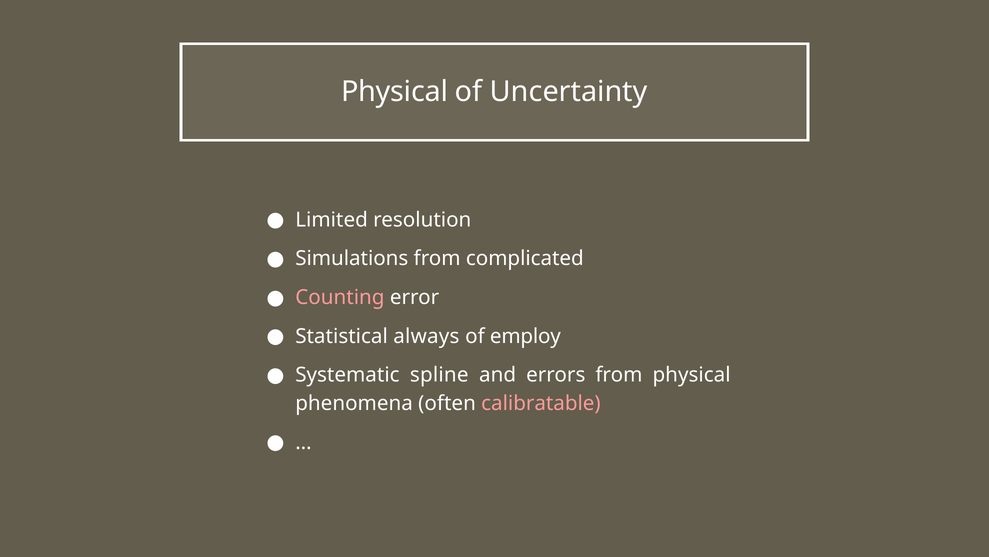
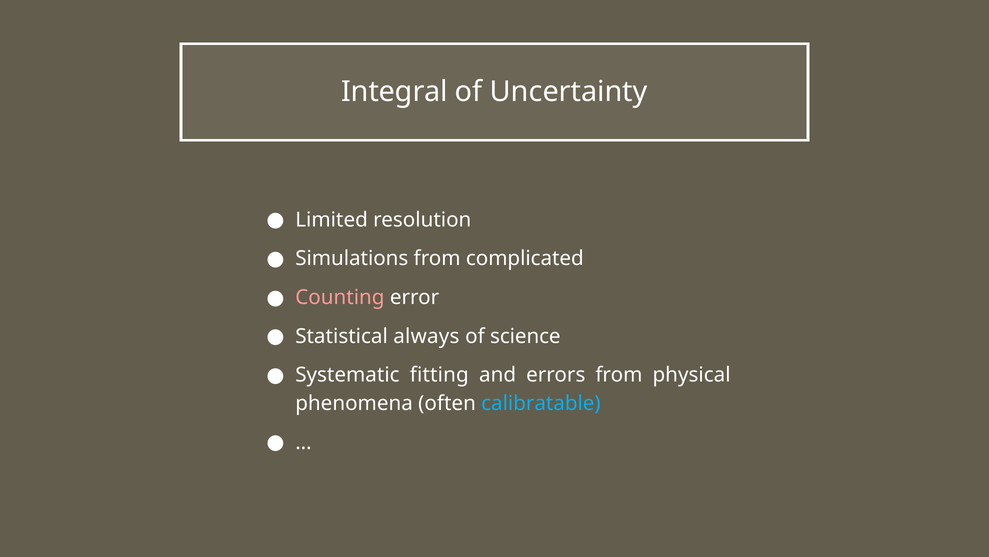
Physical: Physical -> Integral (395, 92)
employ: employ -> science (525, 336)
spline: spline -> fitting (439, 375)
calibratable colour: pink -> light blue (541, 403)
